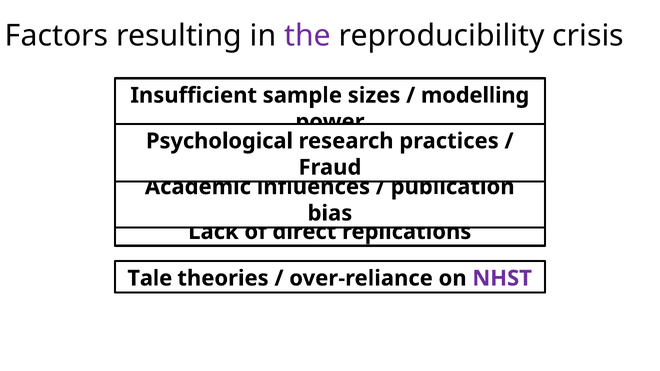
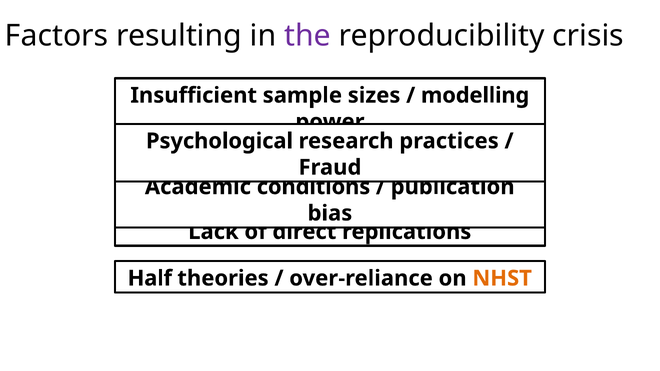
influences: influences -> conditions (314, 187)
Tale: Tale -> Half (150, 278)
NHST colour: purple -> orange (502, 278)
